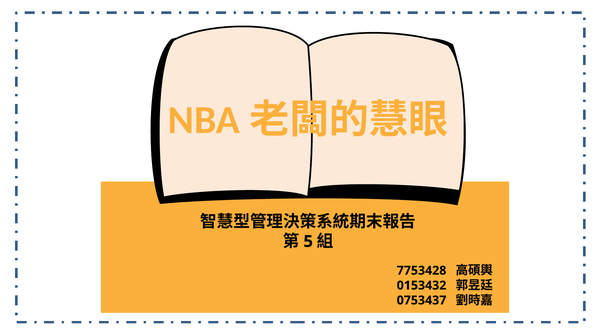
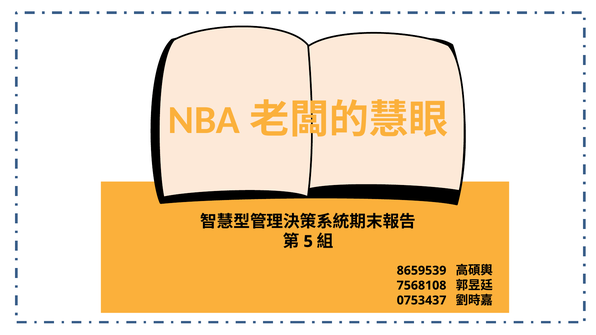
7753428: 7753428 -> 8659539 (422, 271)
0153432: 0153432 -> 7568108 (422, 286)
